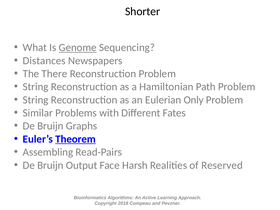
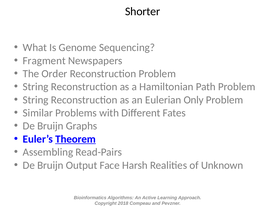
Genome underline: present -> none (78, 48)
Distances: Distances -> Fragment (44, 61)
There: There -> Order (54, 74)
Reserved: Reserved -> Unknown (222, 165)
